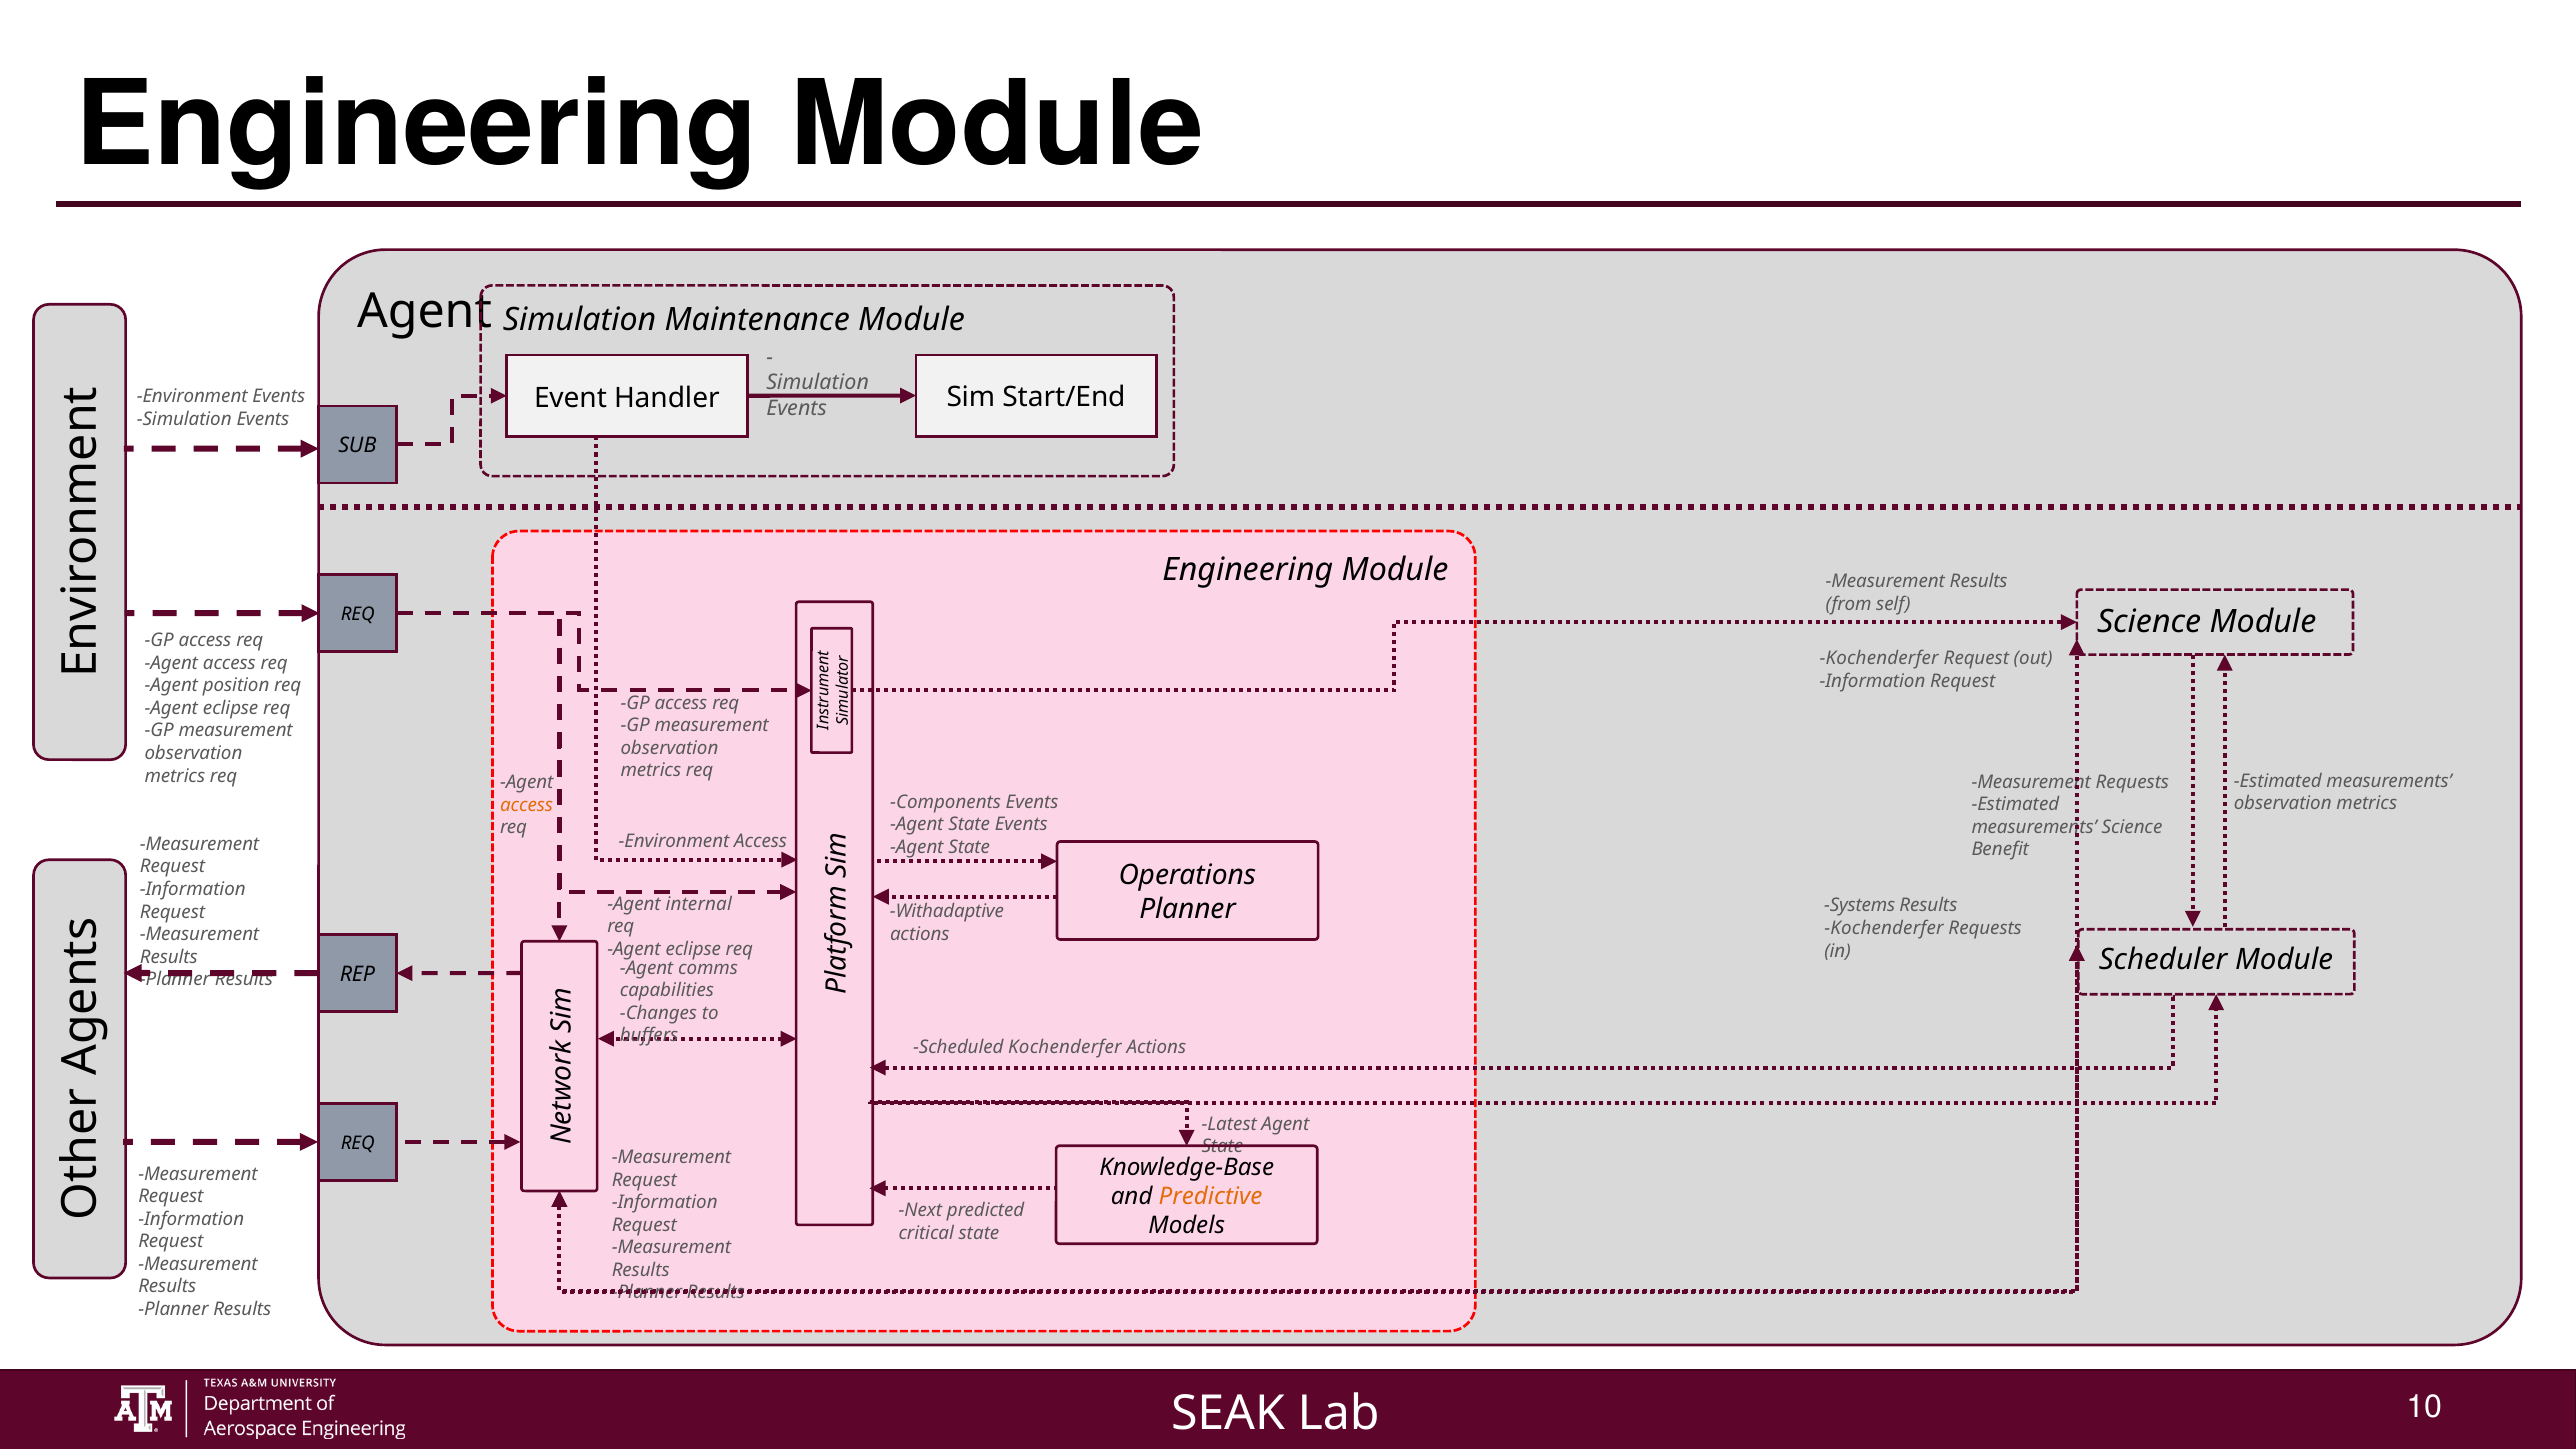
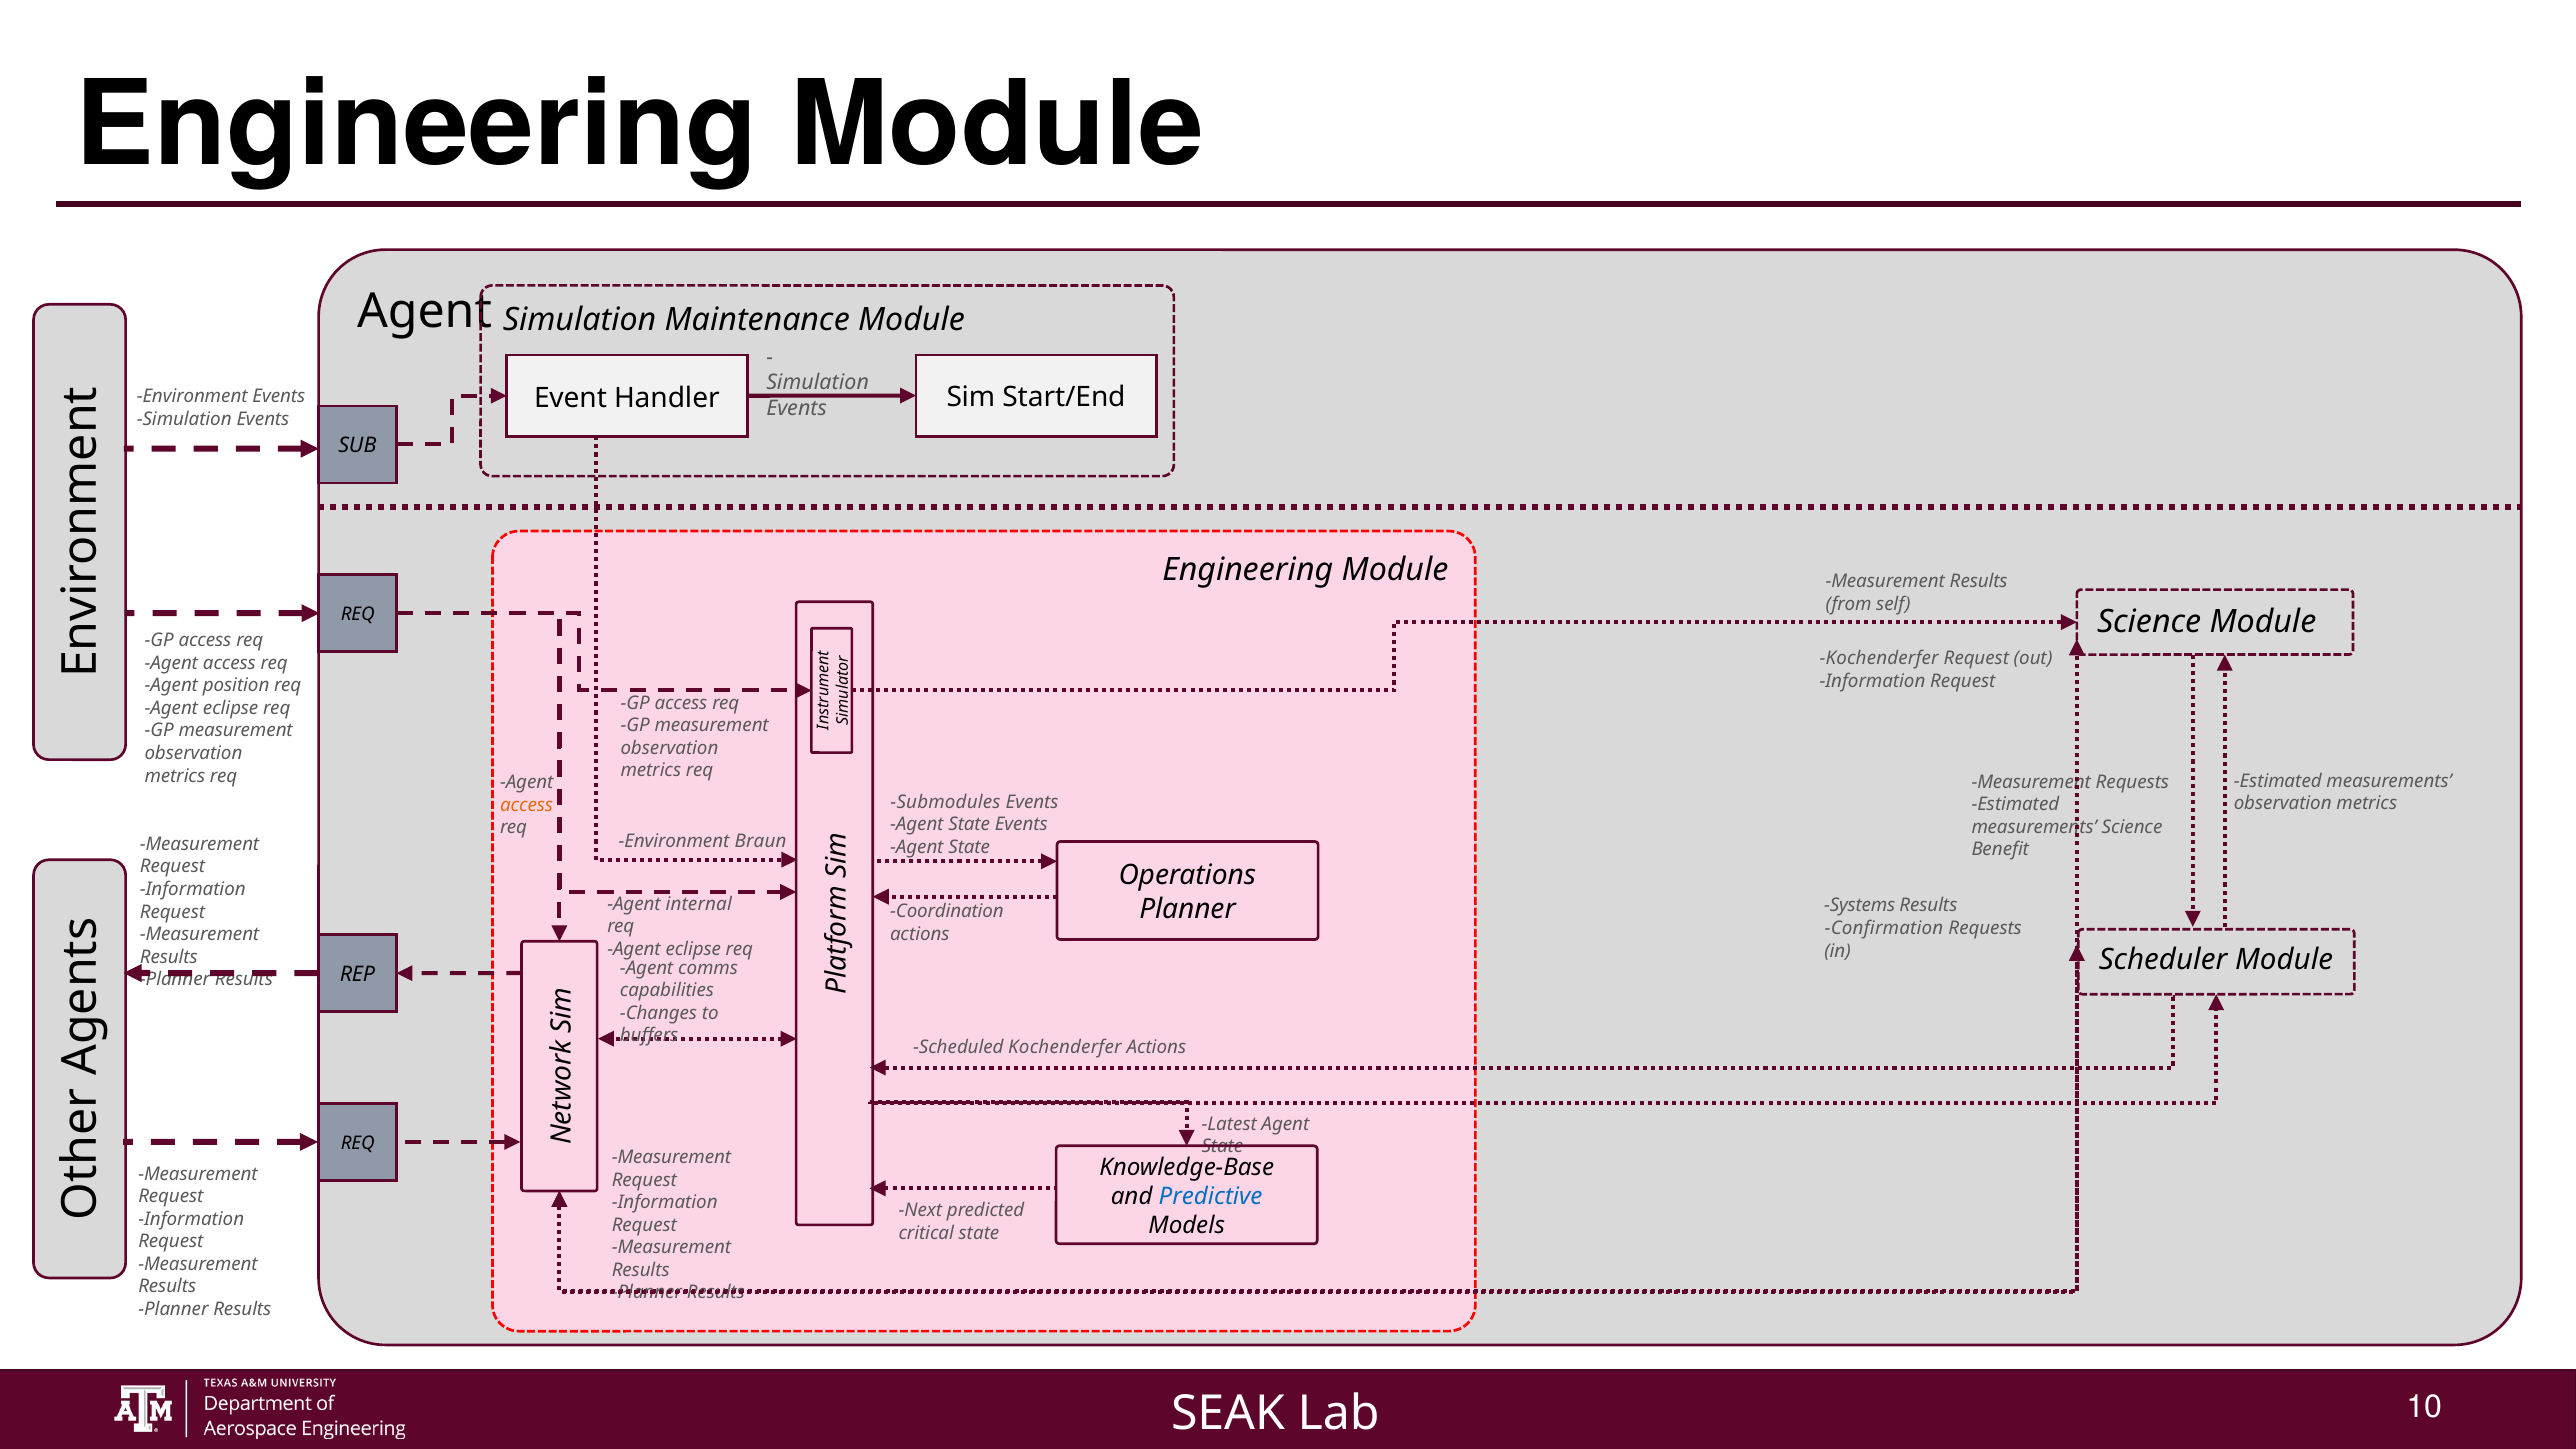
Components: Components -> Submodules (945, 802)
Environment Access: Access -> Braun (761, 841)
Withadaptive: Withadaptive -> Coordination (947, 912)
Kochenderfer: Kochenderfer -> Confirmation (1884, 928)
Predictive colour: orange -> blue (1211, 1196)
